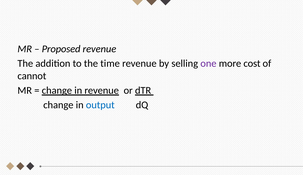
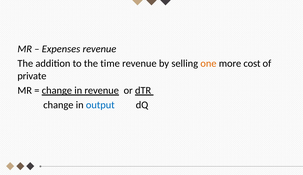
Proposed: Proposed -> Expenses (61, 49)
one colour: purple -> orange (208, 63)
cannot: cannot -> private (32, 76)
